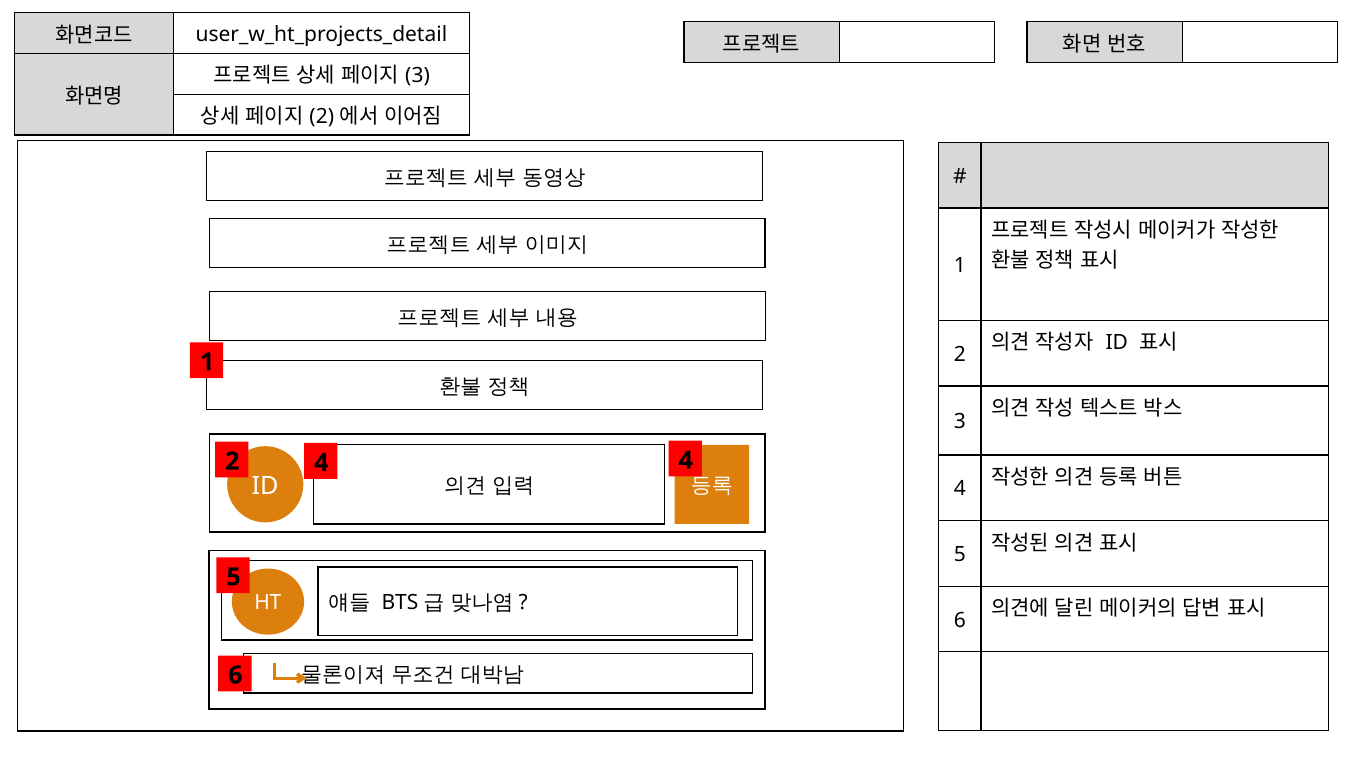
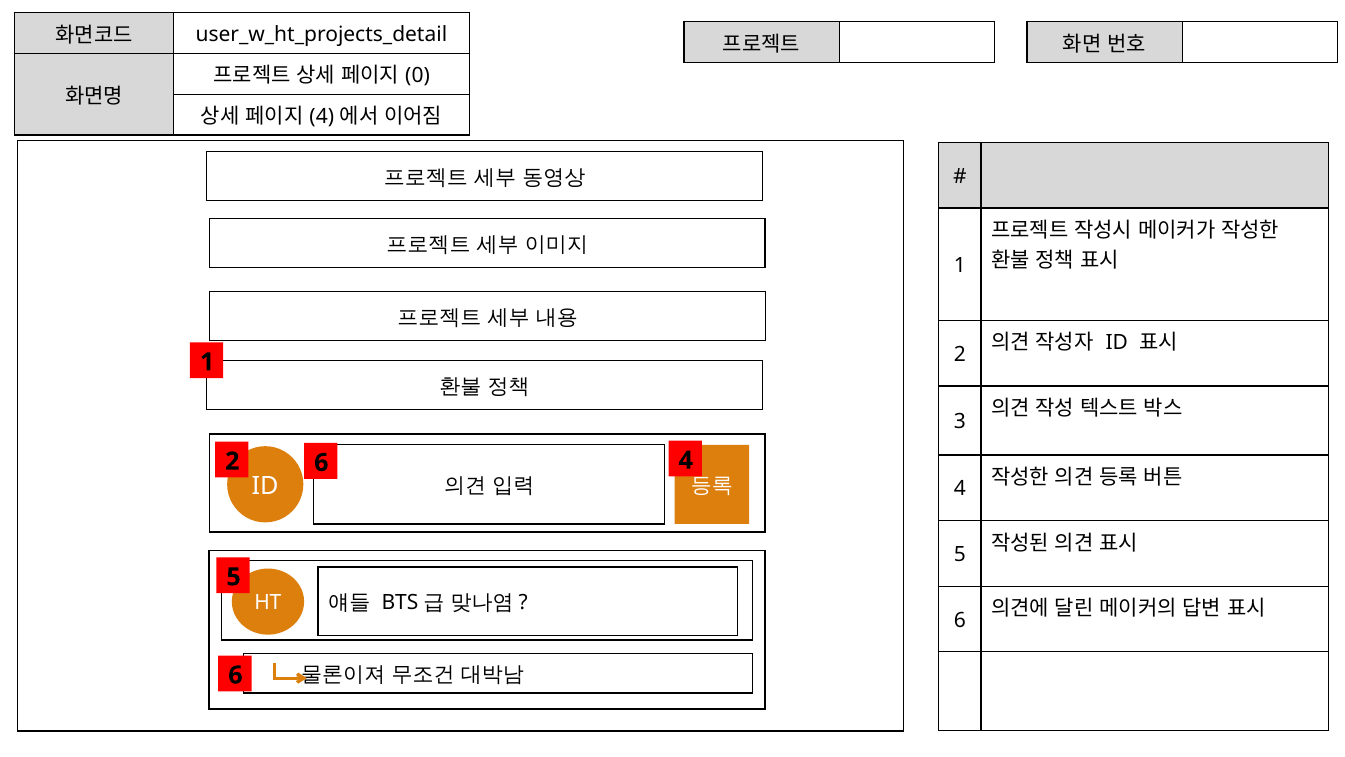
3: 3 -> 0 (418, 76)
2: 2 -> 4 (322, 117)
2 4: 4 -> 6 (321, 462)
